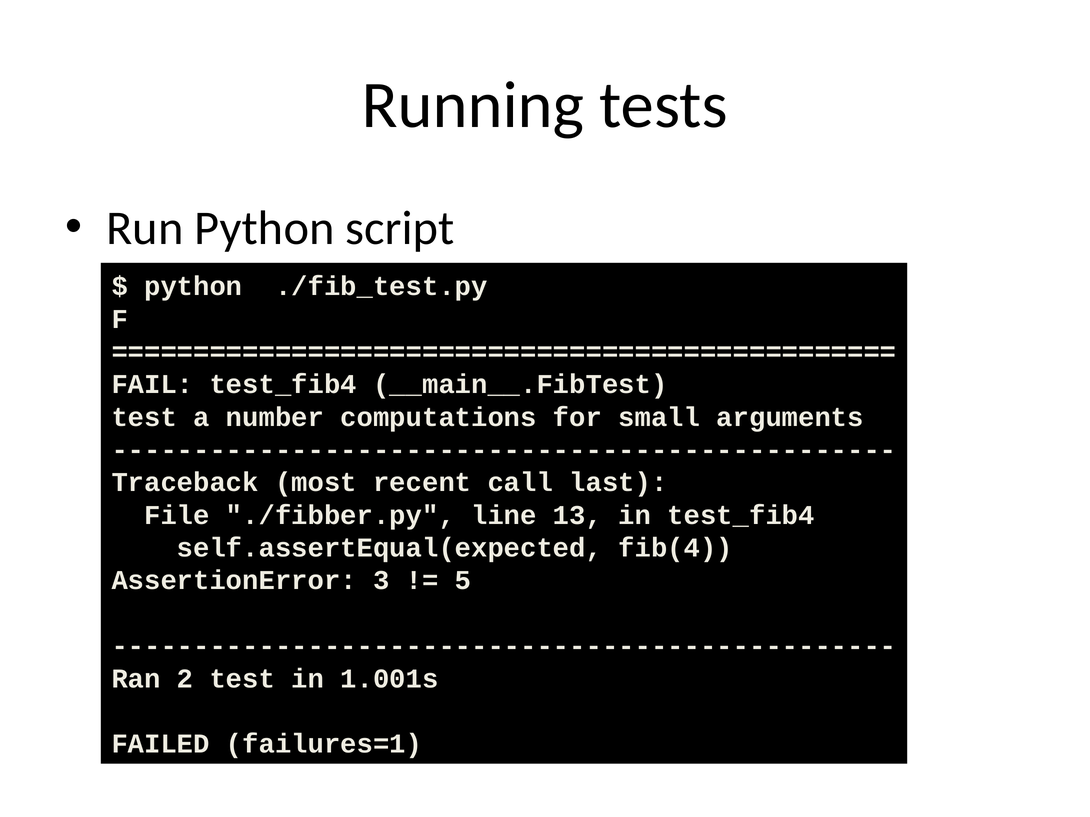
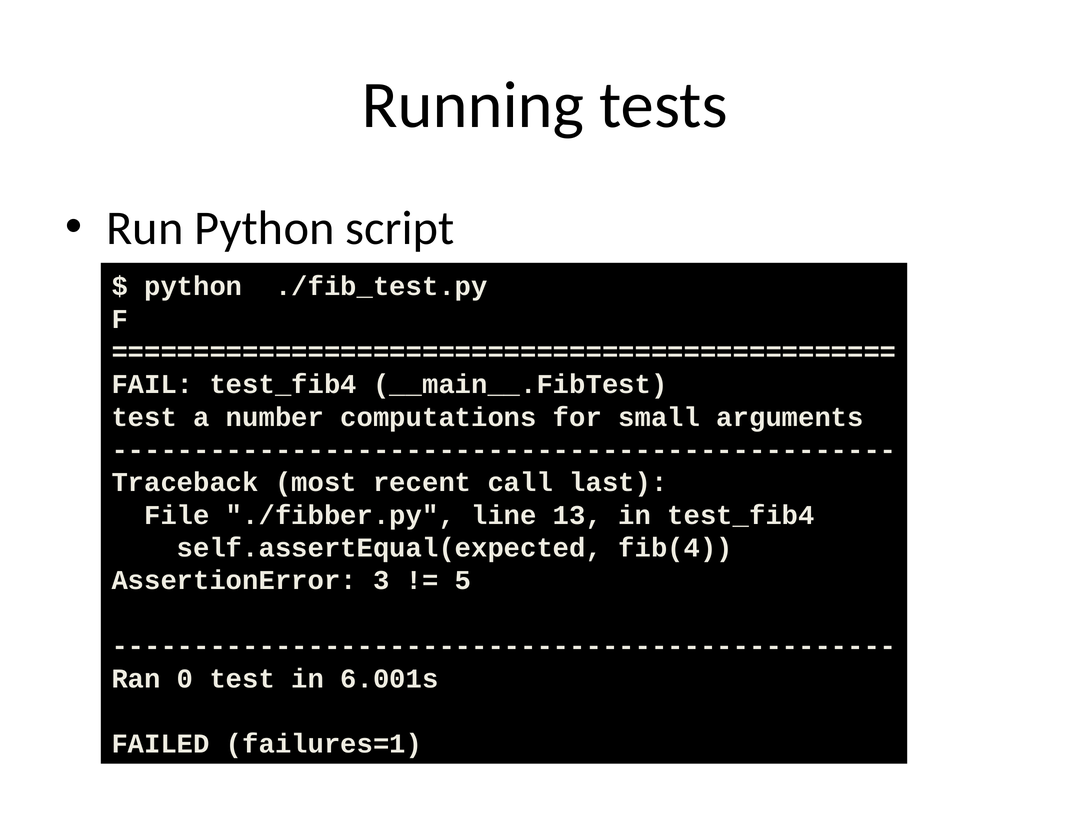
2: 2 -> 0 (185, 679)
1.001s: 1.001s -> 6.001s (389, 679)
